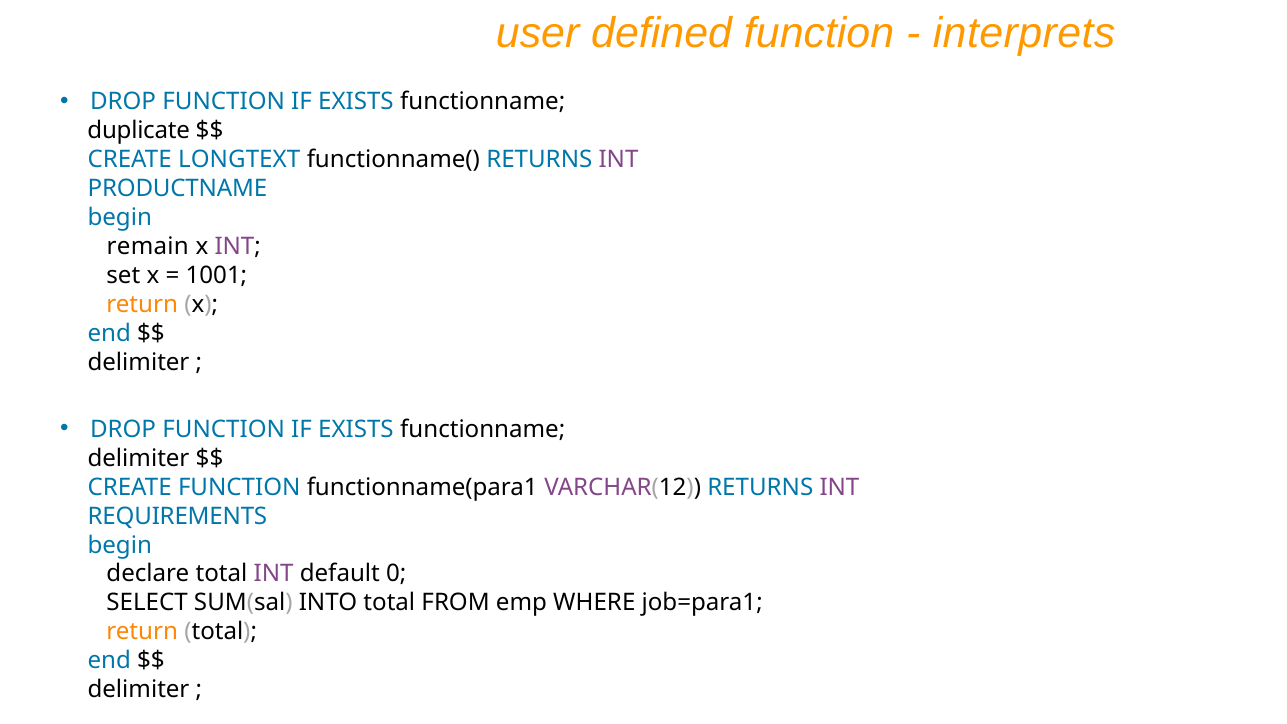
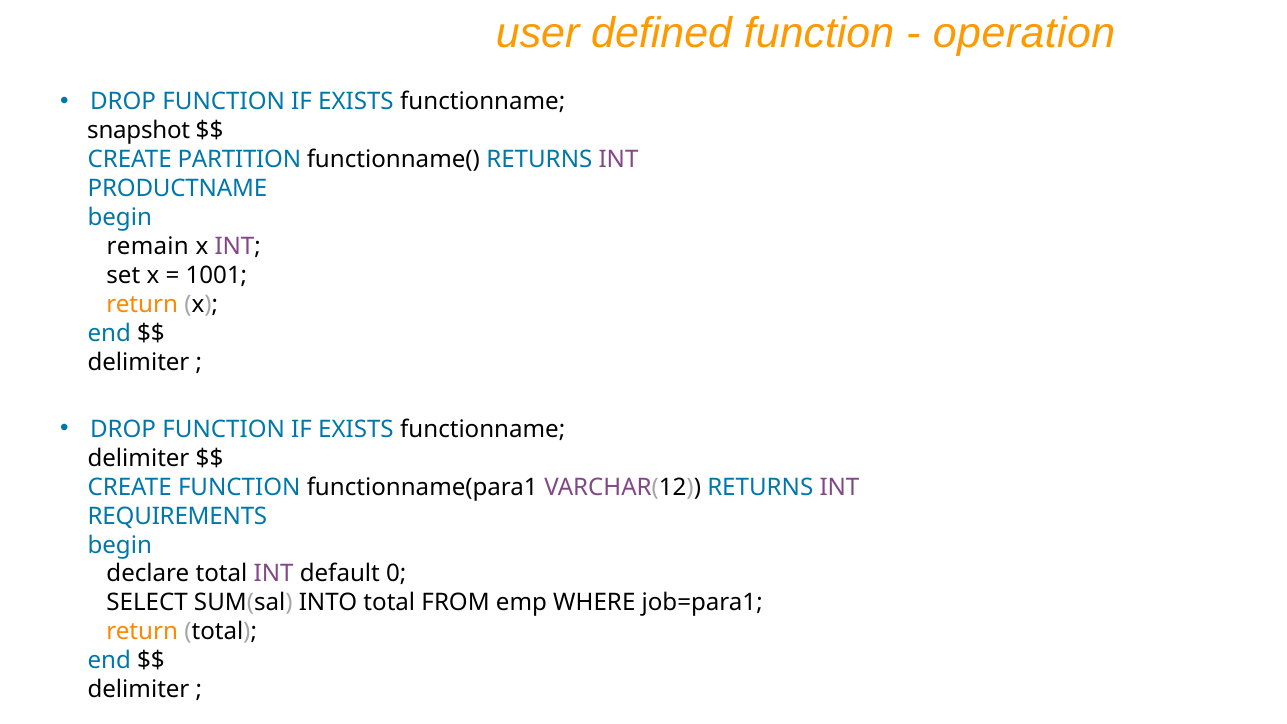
interprets: interprets -> operation (1024, 33)
duplicate: duplicate -> snapshot (139, 131)
LONGTEXT: LONGTEXT -> PARTITION (239, 160)
